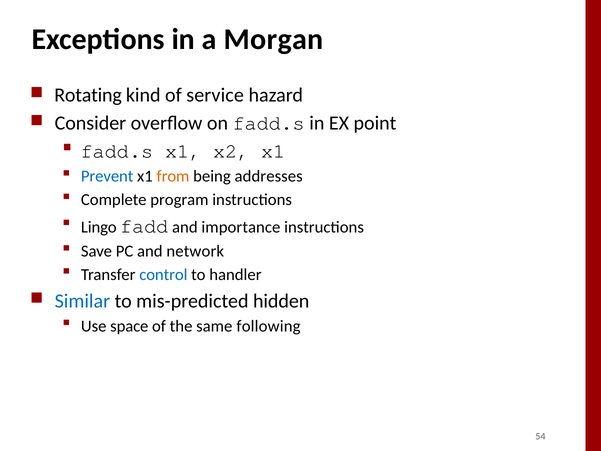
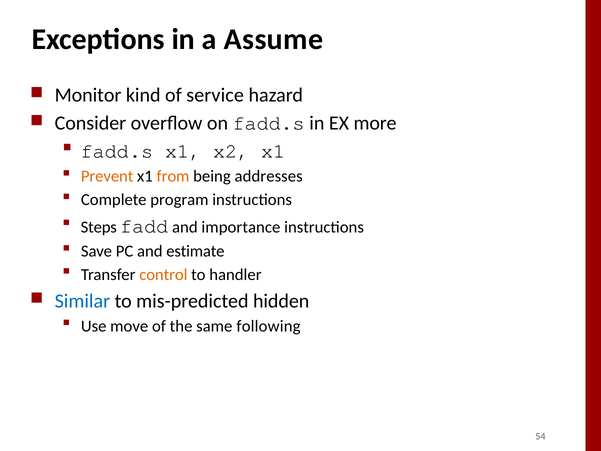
Morgan: Morgan -> Assume (274, 40)
Rotating: Rotating -> Monitor (88, 95)
point: point -> more (375, 123)
Prevent colour: blue -> orange (107, 176)
Lingo: Lingo -> Steps (99, 227)
network: network -> estimate (195, 251)
control colour: blue -> orange (163, 275)
space: space -> move (129, 326)
